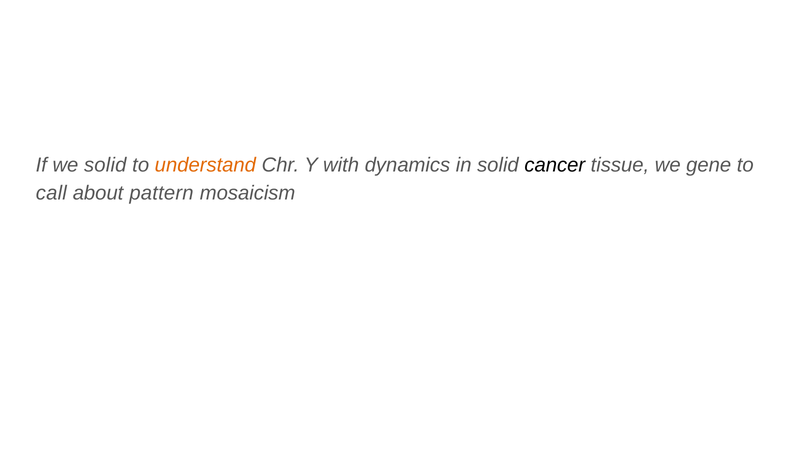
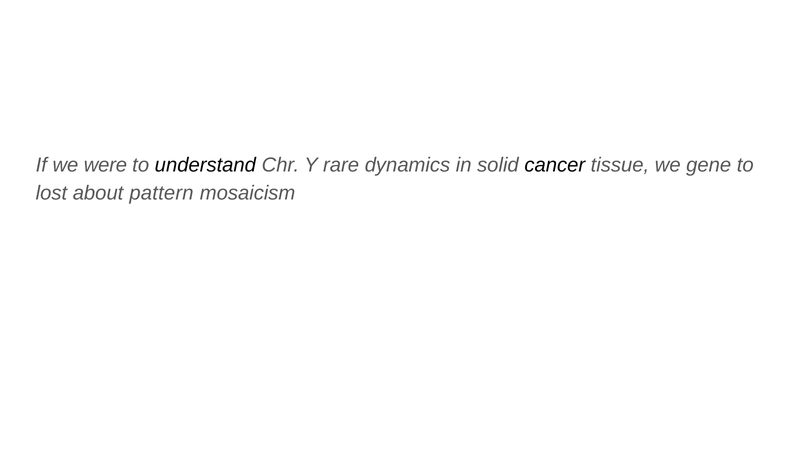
we solid: solid -> were (105, 165)
understand colour: orange -> black (205, 165)
with: with -> rare (341, 165)
call: call -> lost (51, 193)
